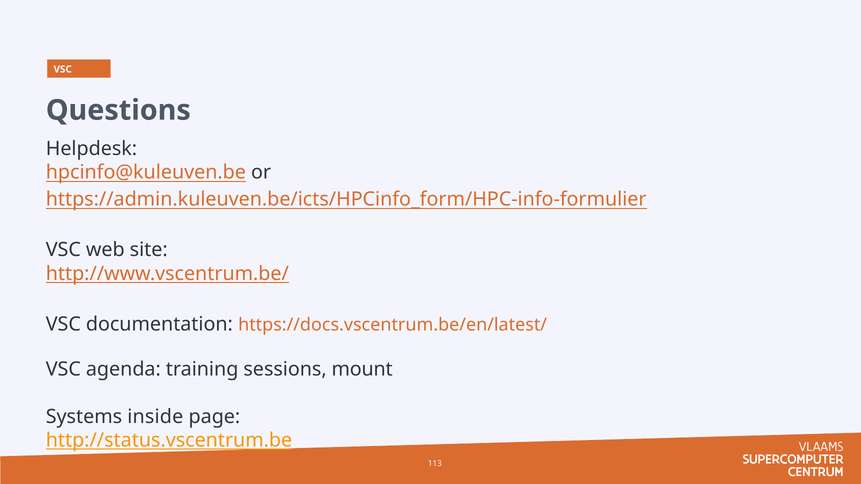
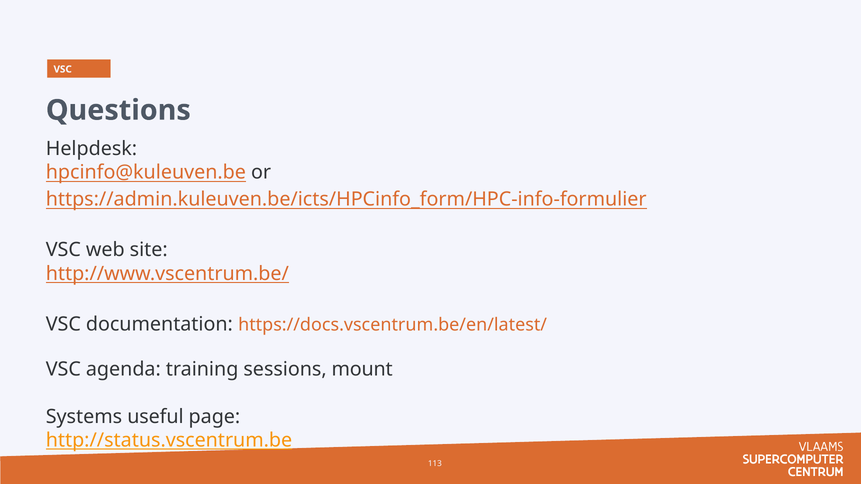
inside: inside -> useful (155, 417)
